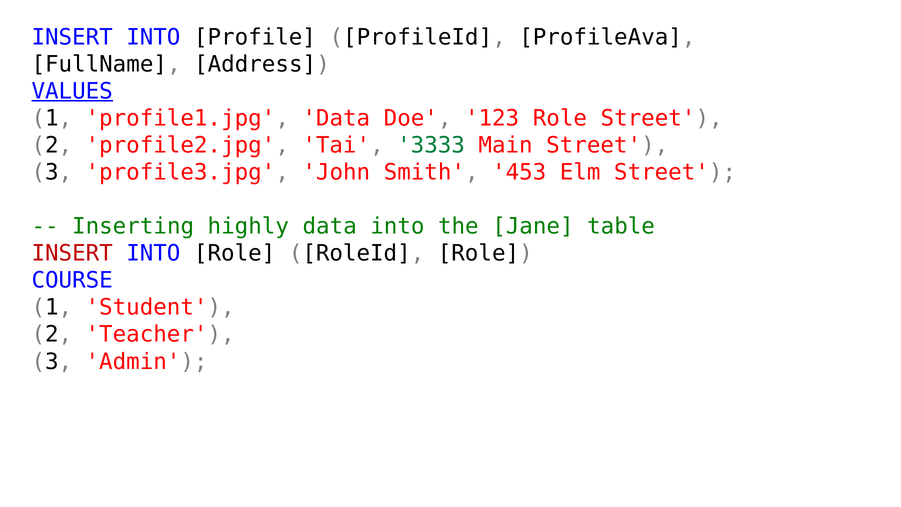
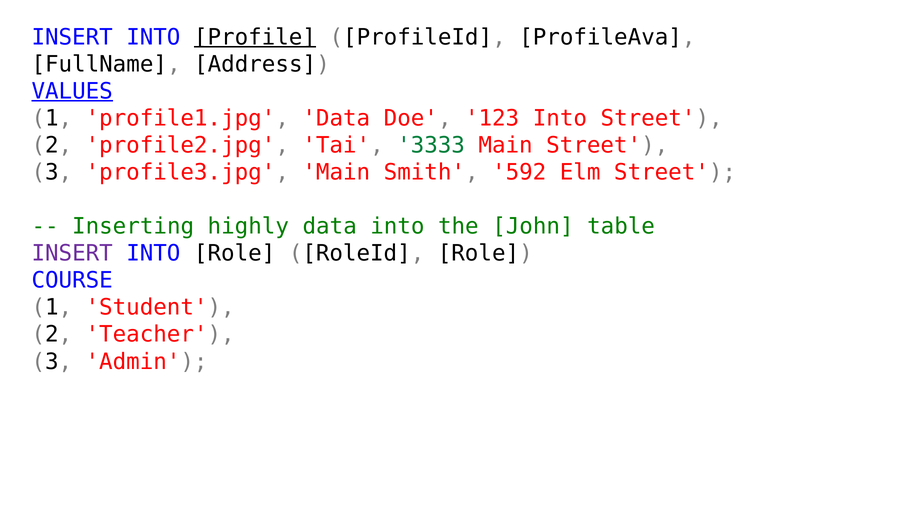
Profile underline: none -> present (255, 37)
123 Role: Role -> Into (560, 118)
profile3.jpg John: John -> Main (336, 172)
453: 453 -> 592 (519, 172)
Jane: Jane -> John (533, 226)
INSERT colour: red -> purple (72, 253)
